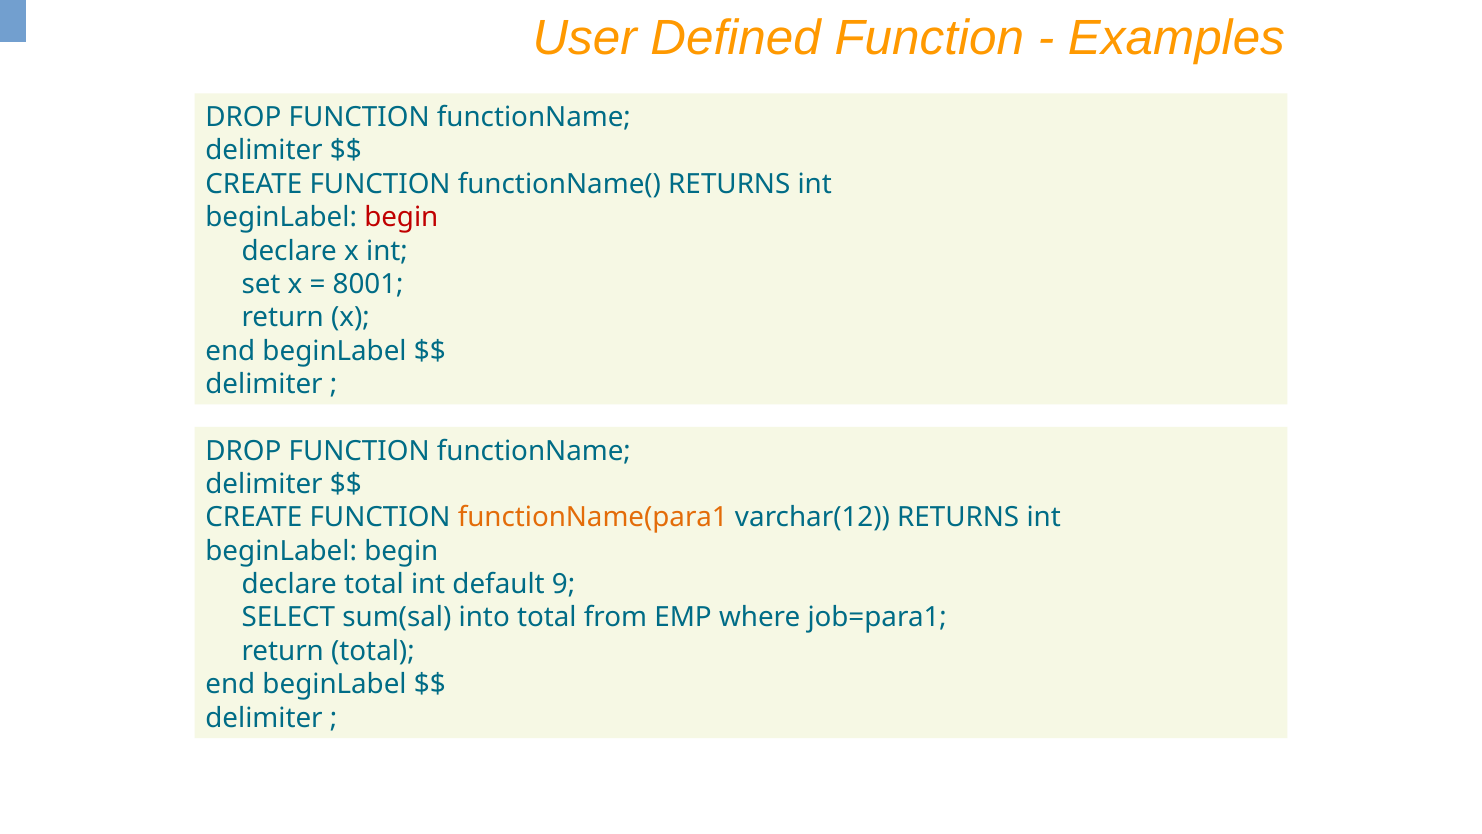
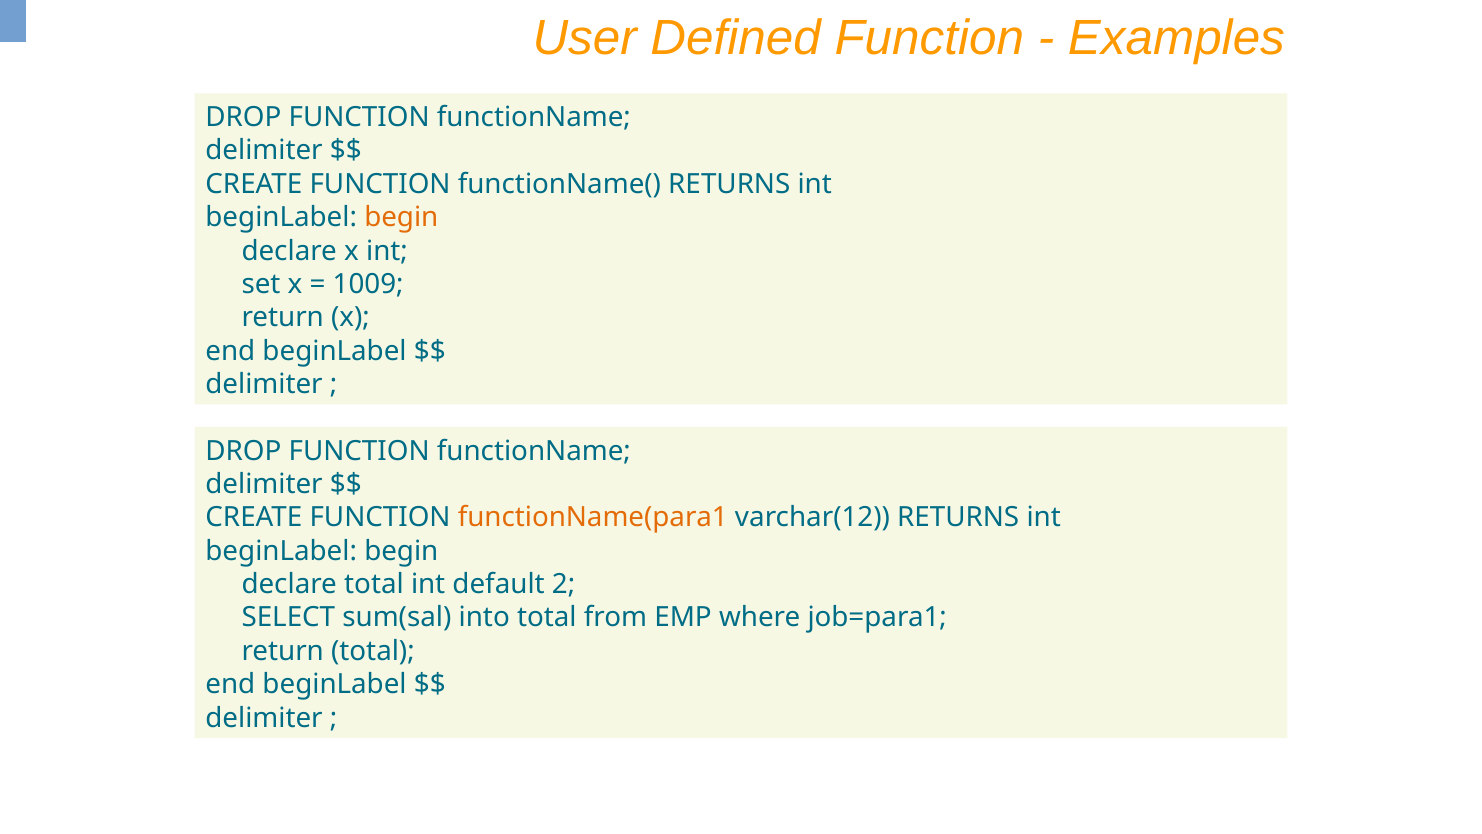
begin colour: red -> orange (401, 217)
8001: 8001 -> 1009 (368, 284)
9: 9 -> 2 (564, 584)
